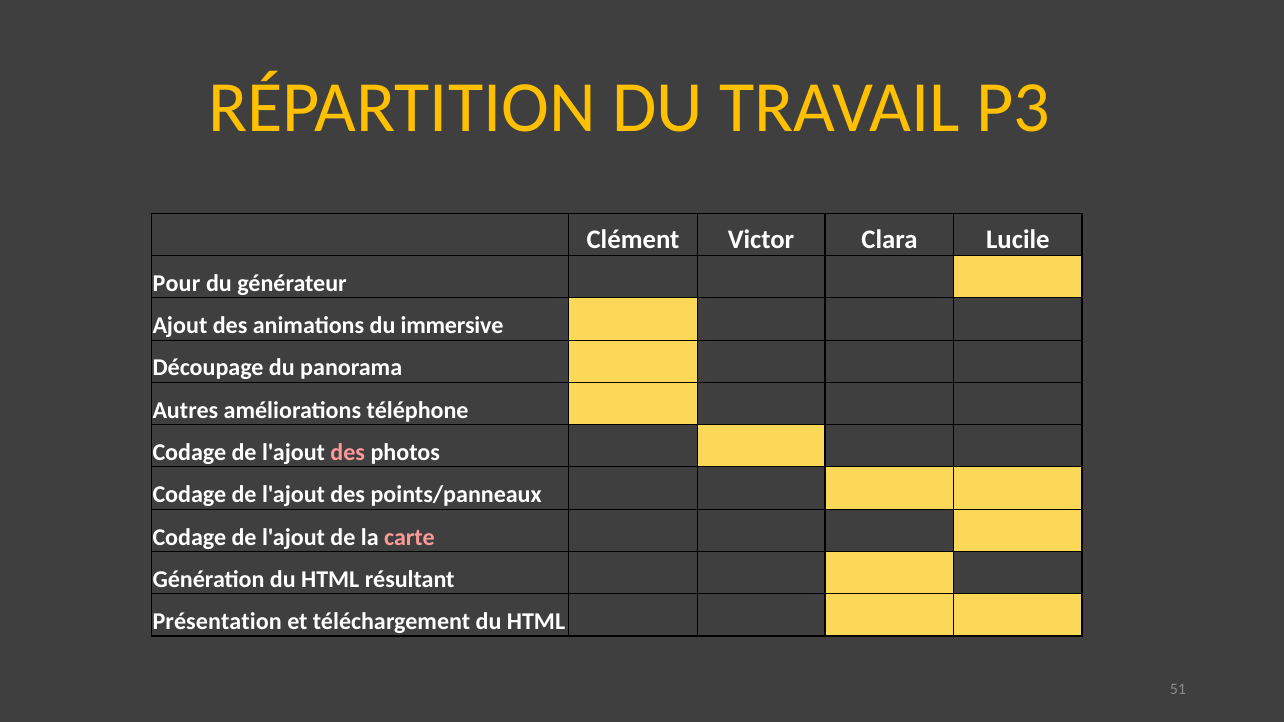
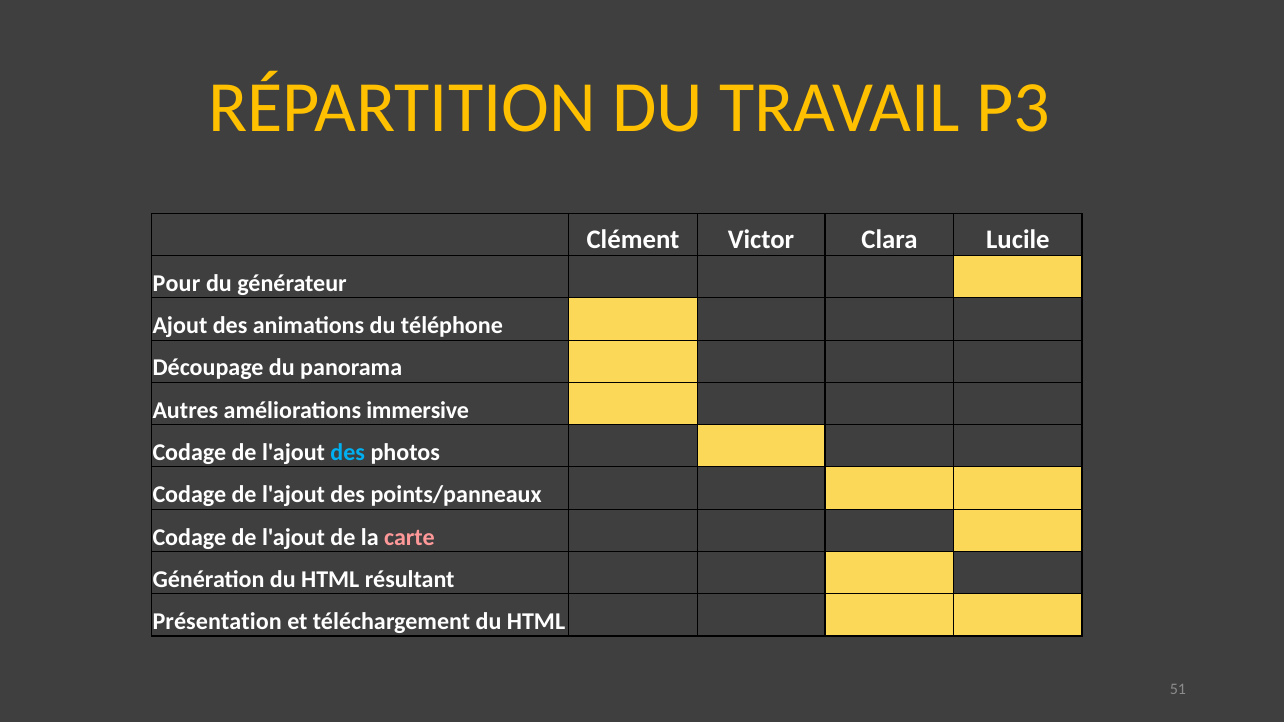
immersive: immersive -> téléphone (452, 326)
téléphone: téléphone -> immersive (418, 410)
des colour: pink -> light blue (348, 453)
